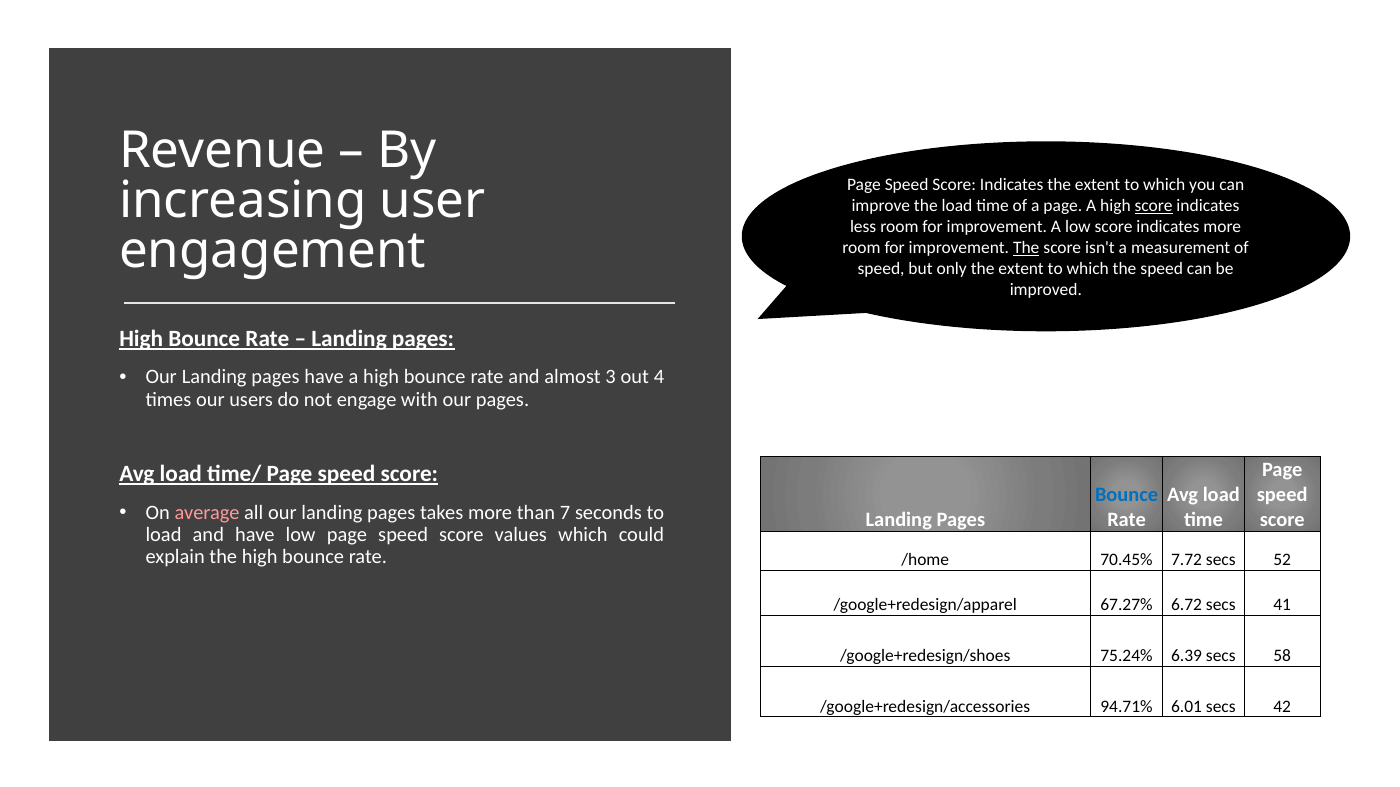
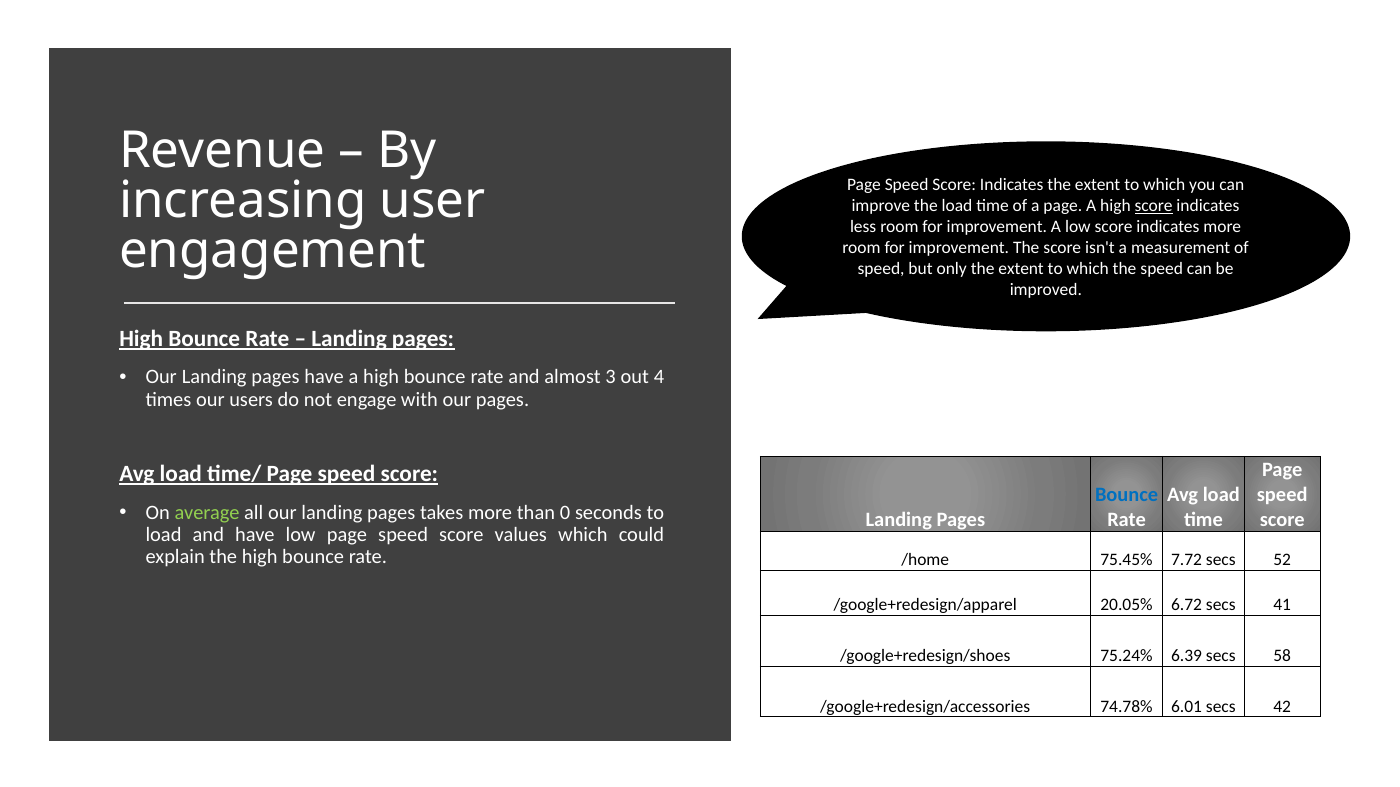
The underline: present -> none (1026, 248)
average colour: pink -> light green (207, 513)
7: 7 -> 0 (565, 513)
70.45%: 70.45% -> 75.45% (1127, 560)
67.27%: 67.27% -> 20.05% (1127, 605)
94.71%: 94.71% -> 74.78% (1127, 707)
